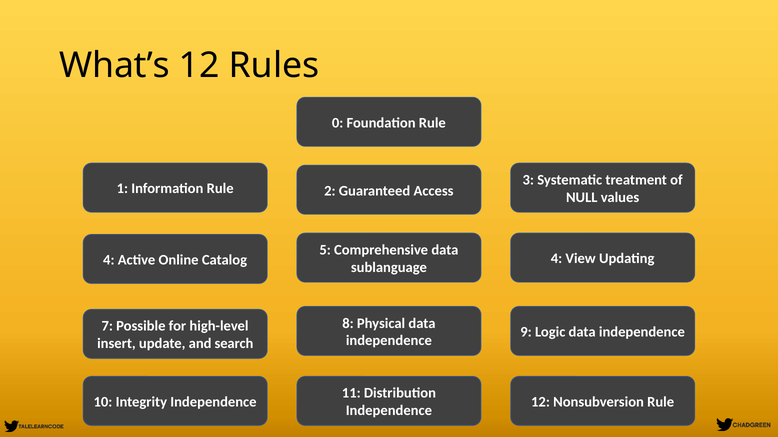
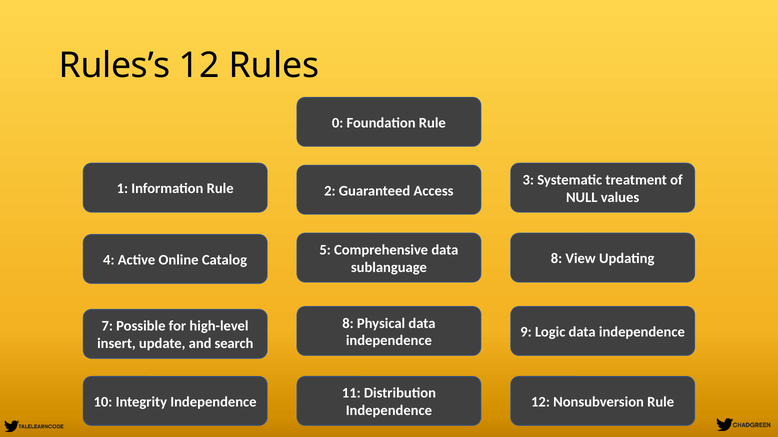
What’s: What’s -> Rules’s (115, 65)
4: 4 -> 8 (556, 259)
